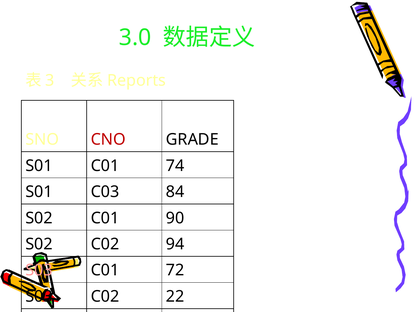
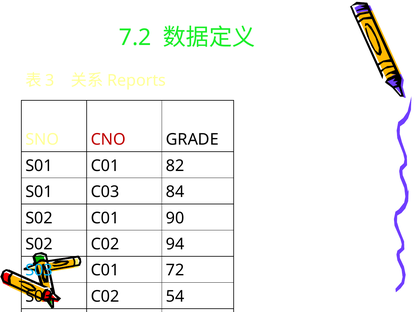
3.0: 3.0 -> 7.2 (135, 38)
74: 74 -> 82 (175, 165)
S03 colour: pink -> light blue (39, 270)
22: 22 -> 54 (175, 296)
